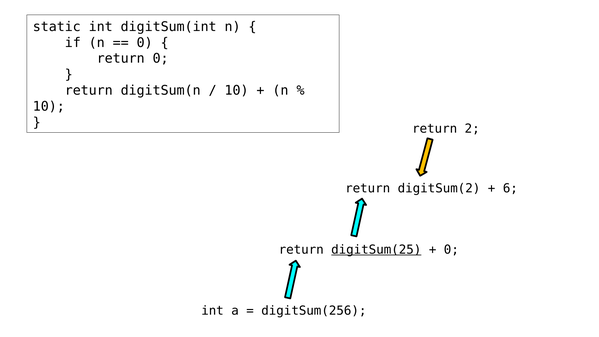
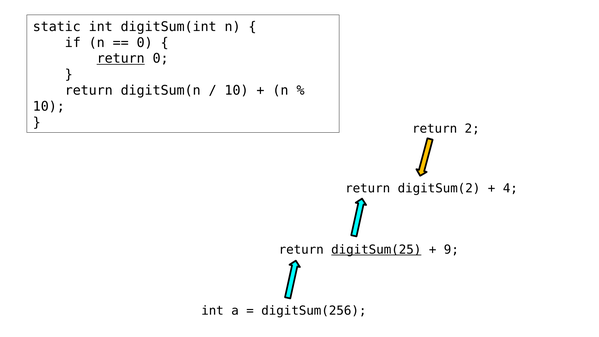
return underline: none -> present (121, 59)
6: 6 -> 4 (510, 188)
0: 0 -> 9 (451, 250)
